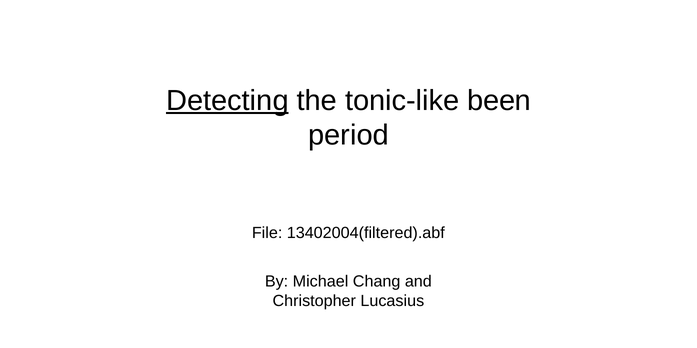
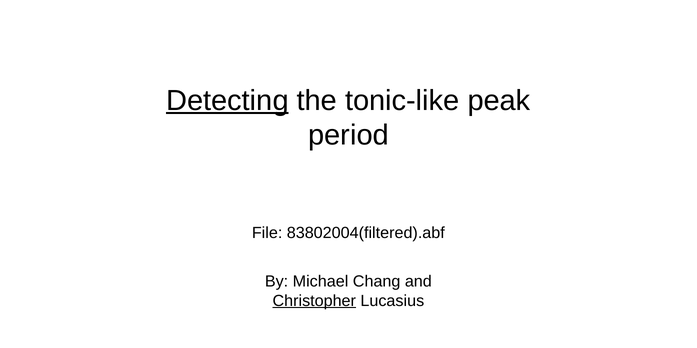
been: been -> peak (499, 101)
13402004(filtered).abf: 13402004(filtered).abf -> 83802004(filtered).abf (366, 233)
Christopher underline: none -> present (314, 301)
